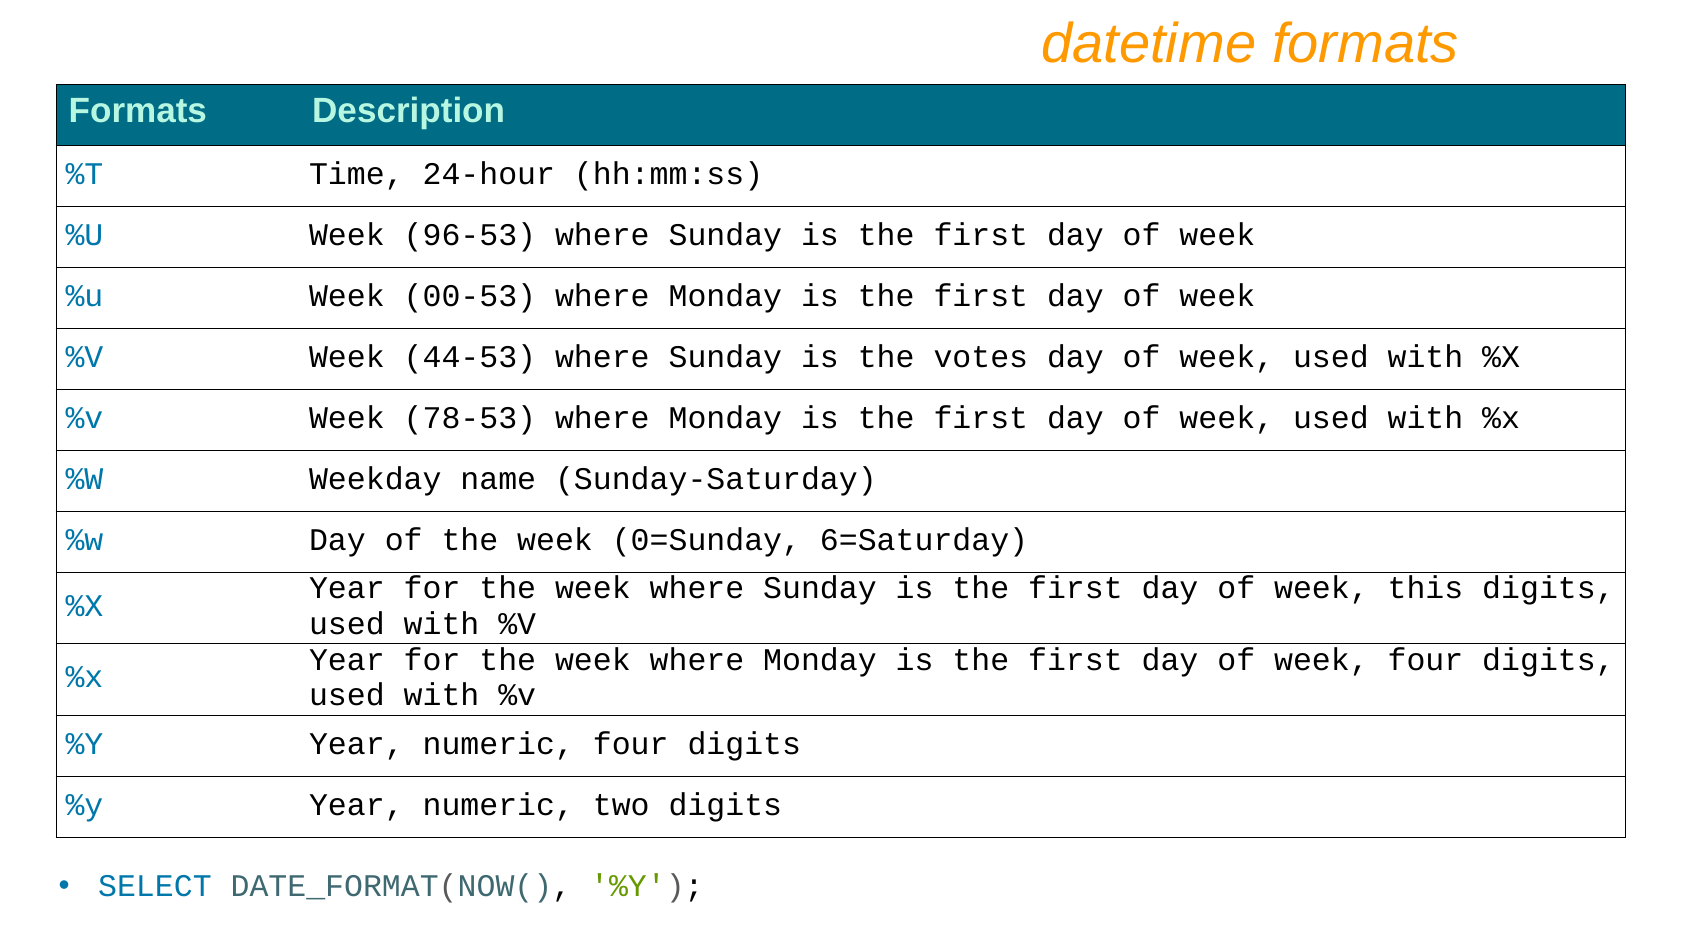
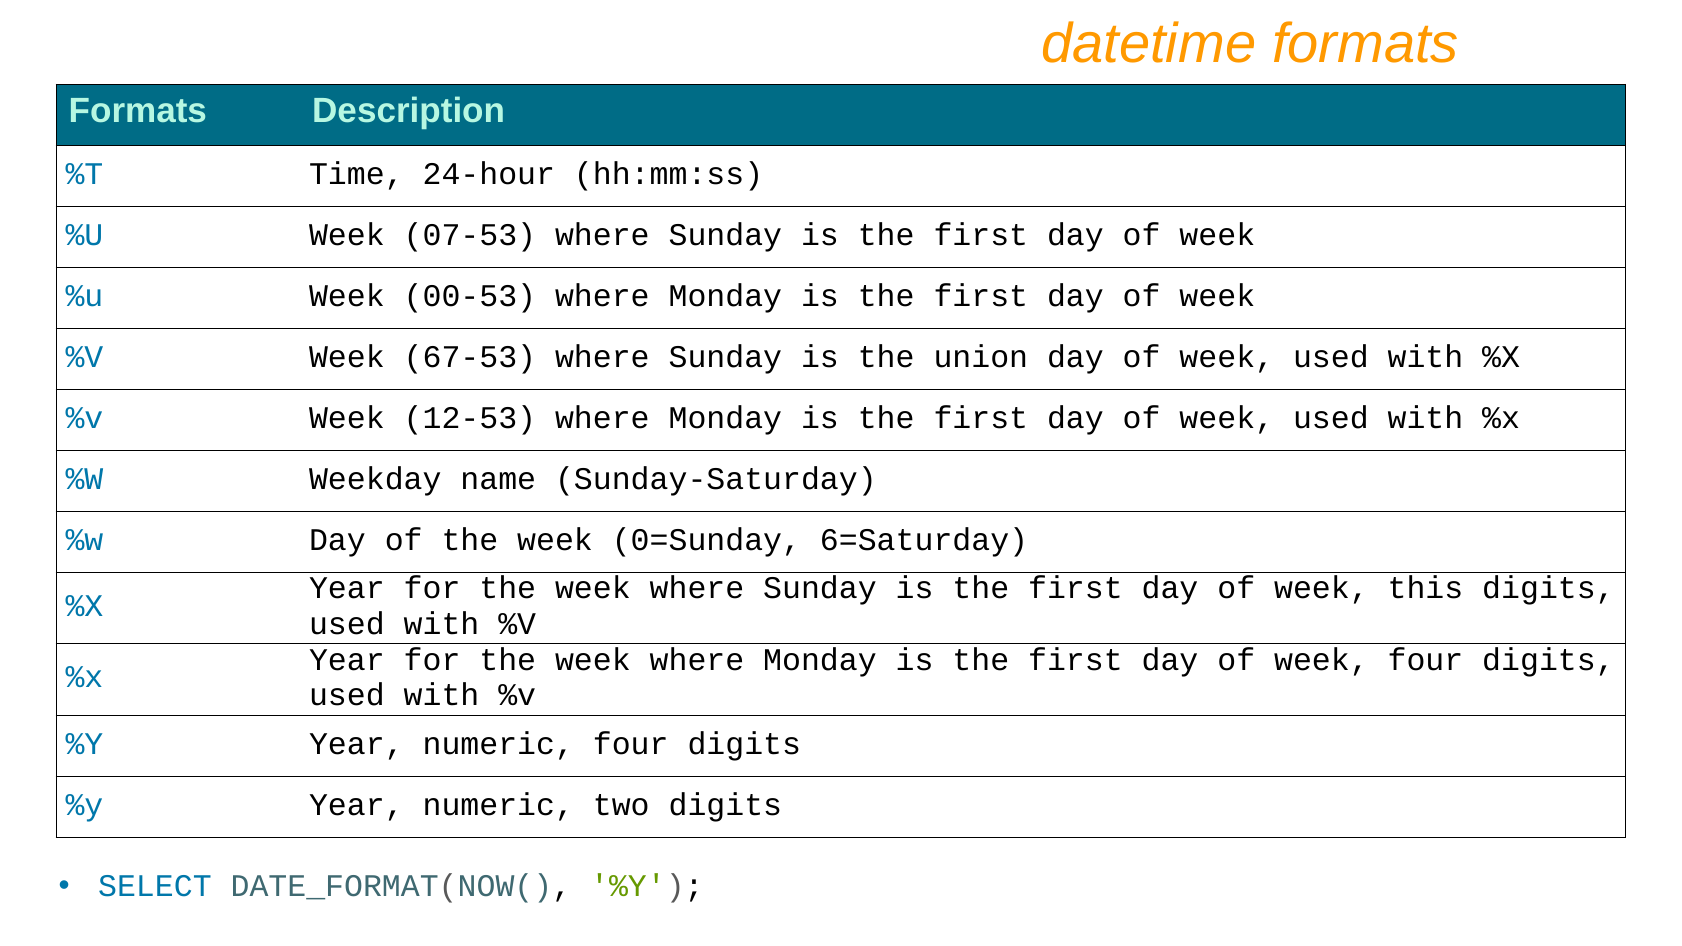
96-53: 96-53 -> 07-53 (470, 235)
44-53: 44-53 -> 67-53 (470, 357)
votes: votes -> union (981, 357)
78-53: 78-53 -> 12-53 (470, 418)
